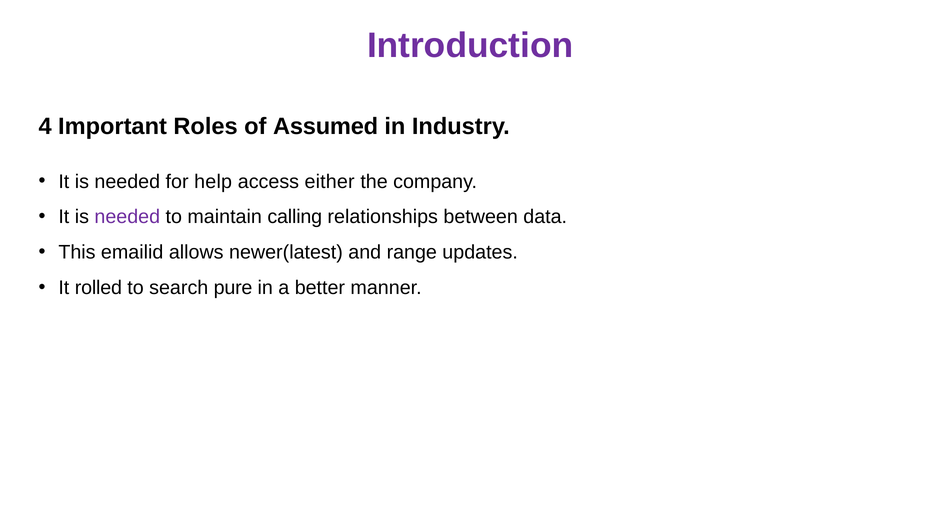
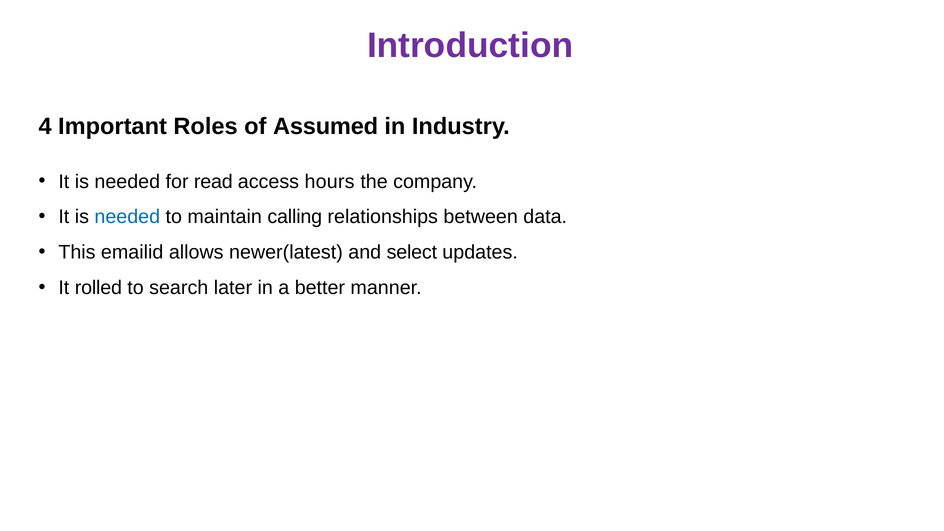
help: help -> read (213, 182)
either: either -> hours (330, 182)
needed colour: purple -> blue (127, 217)
range: range -> select (412, 252)
pure: pure -> later (233, 288)
